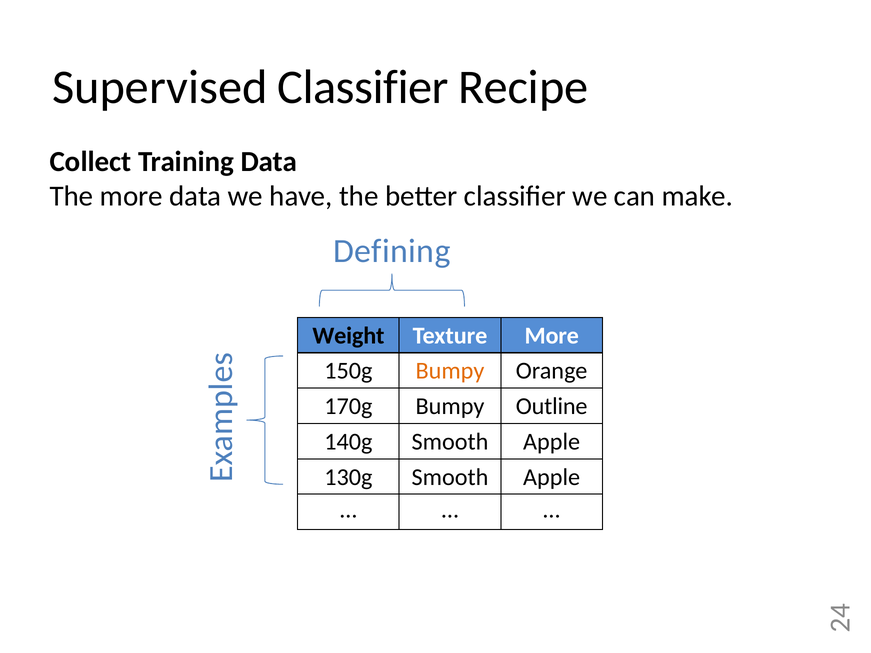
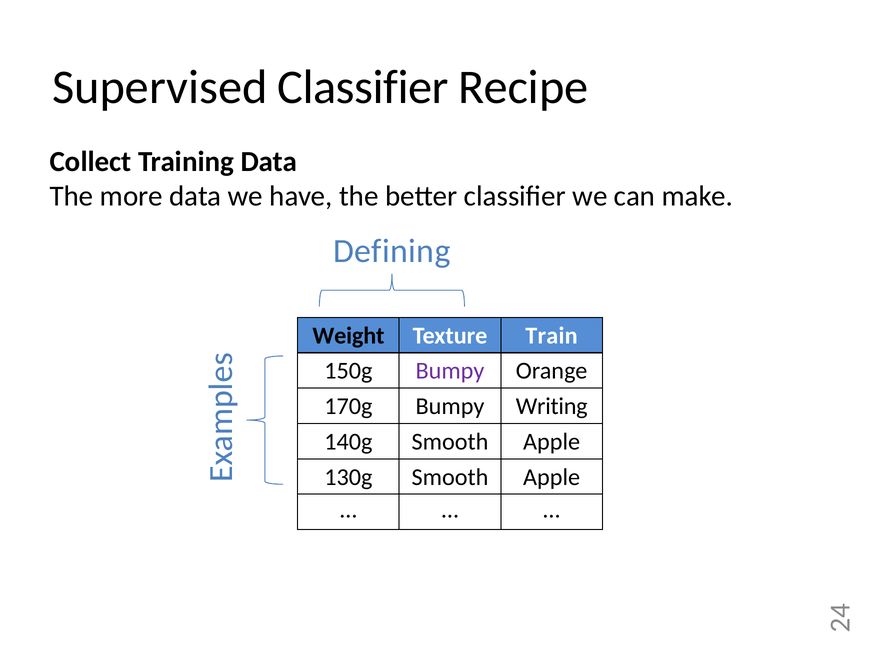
Texture More: More -> Train (551, 336)
Bumpy colour: orange -> purple (450, 371)
Outline: Outline -> Writing (552, 406)
